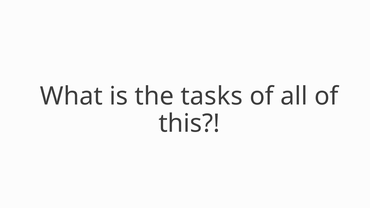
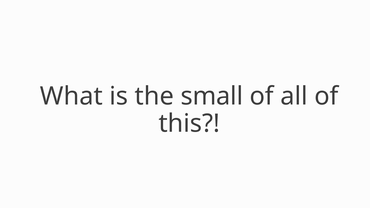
tasks: tasks -> small (212, 96)
